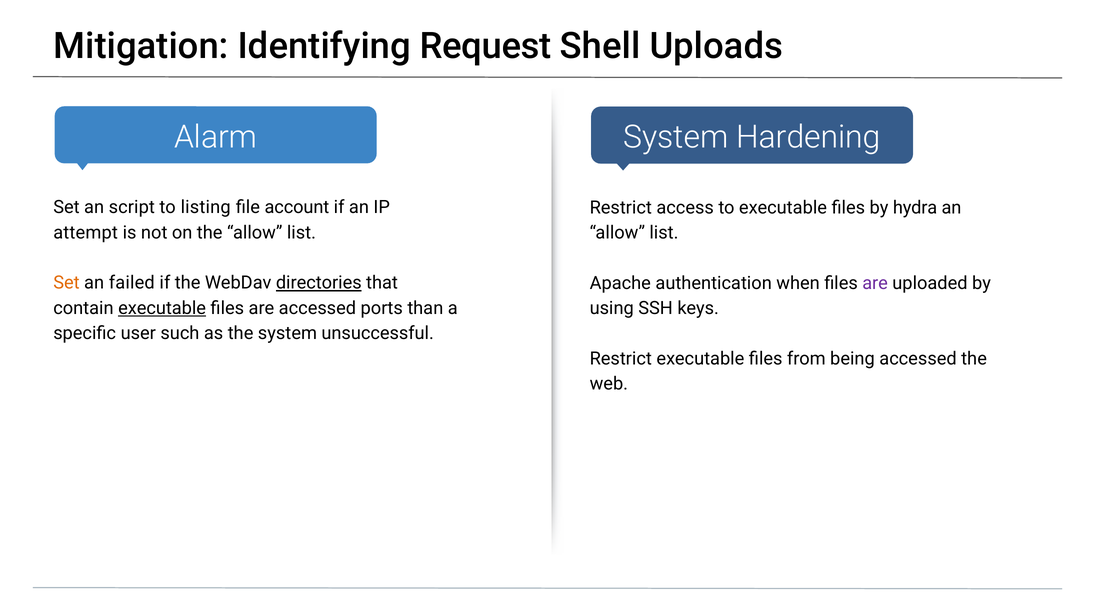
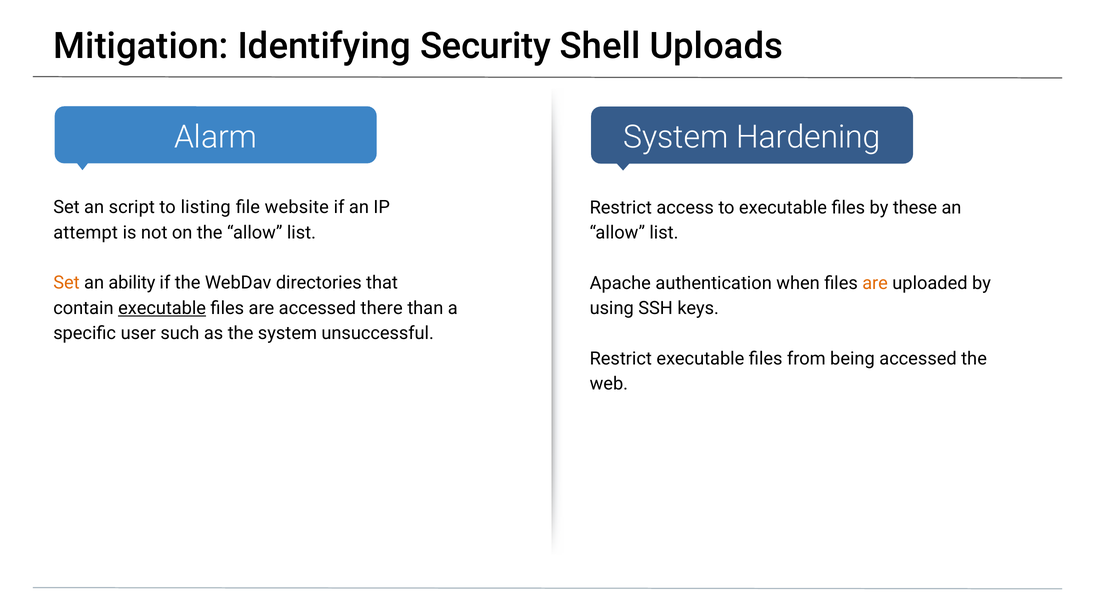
Request: Request -> Security (486, 46)
account: account -> website (297, 207)
hydra: hydra -> these (915, 208)
failed: failed -> ability (132, 283)
directories underline: present -> none (319, 283)
are colour: purple -> orange (875, 283)
ports: ports -> there (382, 308)
